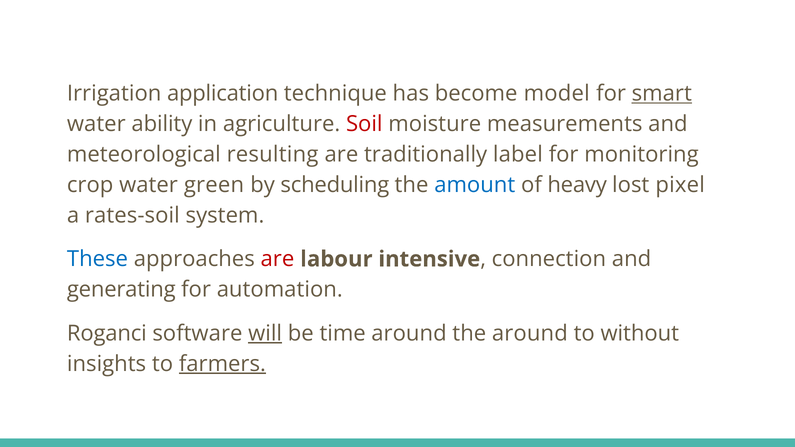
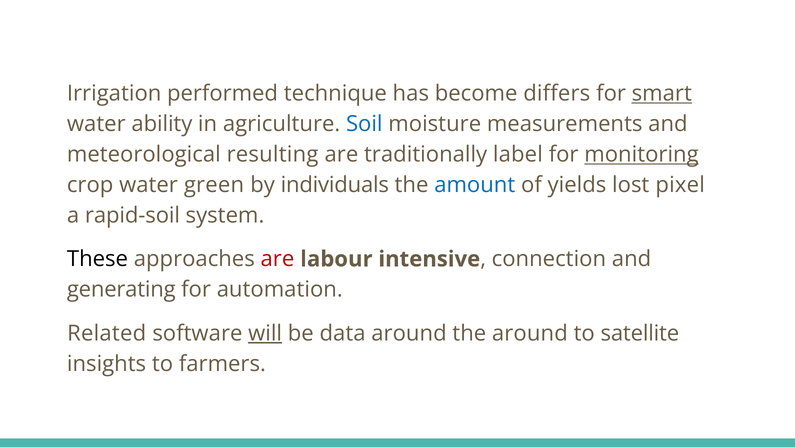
application: application -> performed (223, 94)
model: model -> differs (557, 94)
Soil colour: red -> blue (364, 124)
monitoring underline: none -> present (641, 155)
scheduling: scheduling -> individuals (335, 185)
heavy: heavy -> yields (577, 185)
rates-soil: rates-soil -> rapid-soil (132, 215)
These colour: blue -> black (97, 259)
Roganci: Roganci -> Related (107, 333)
time: time -> data (343, 333)
without: without -> satellite (640, 333)
farmers underline: present -> none (222, 364)
